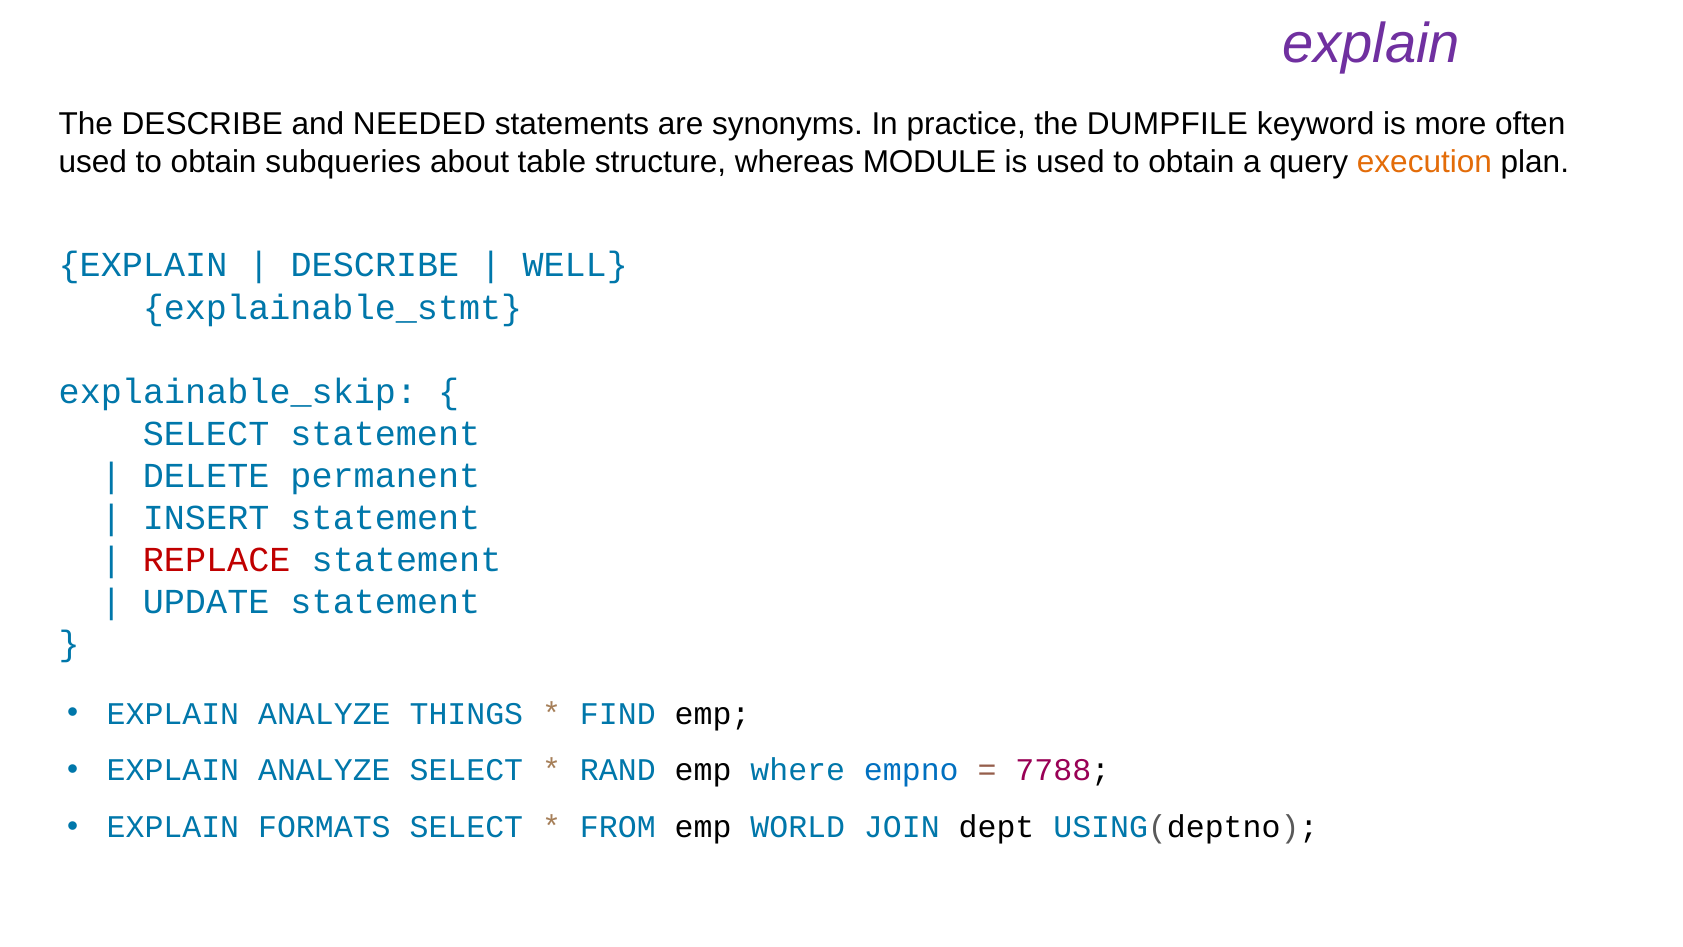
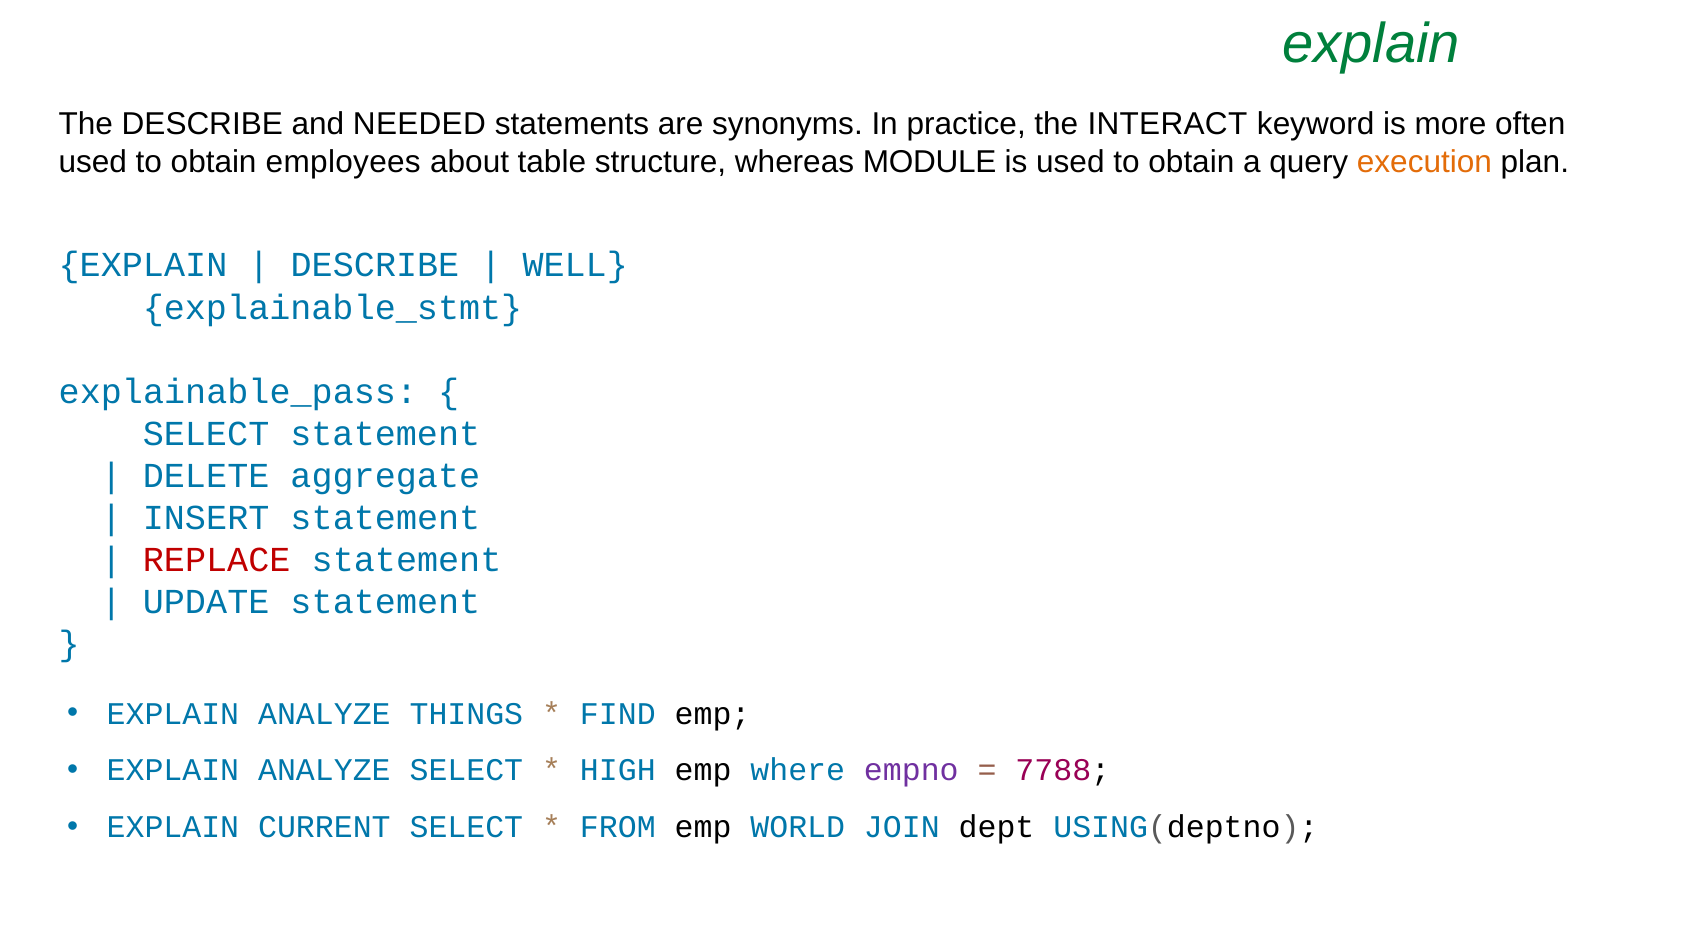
explain colour: purple -> green (1371, 44)
DUMPFILE: DUMPFILE -> INTERACT (1167, 124)
subqueries: subqueries -> employees (343, 162)
explainable_skip: explainable_skip -> explainable_pass (238, 392)
permanent: permanent -> aggregate (385, 476)
RAND: RAND -> HIGH (618, 770)
empno colour: blue -> purple (911, 770)
FORMATS: FORMATS -> CURRENT (324, 827)
